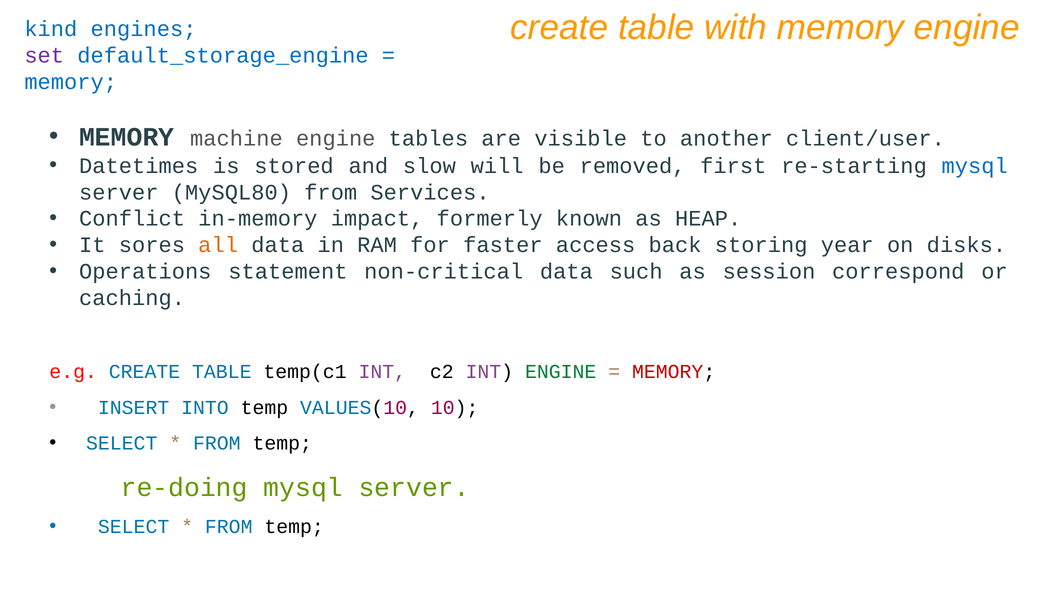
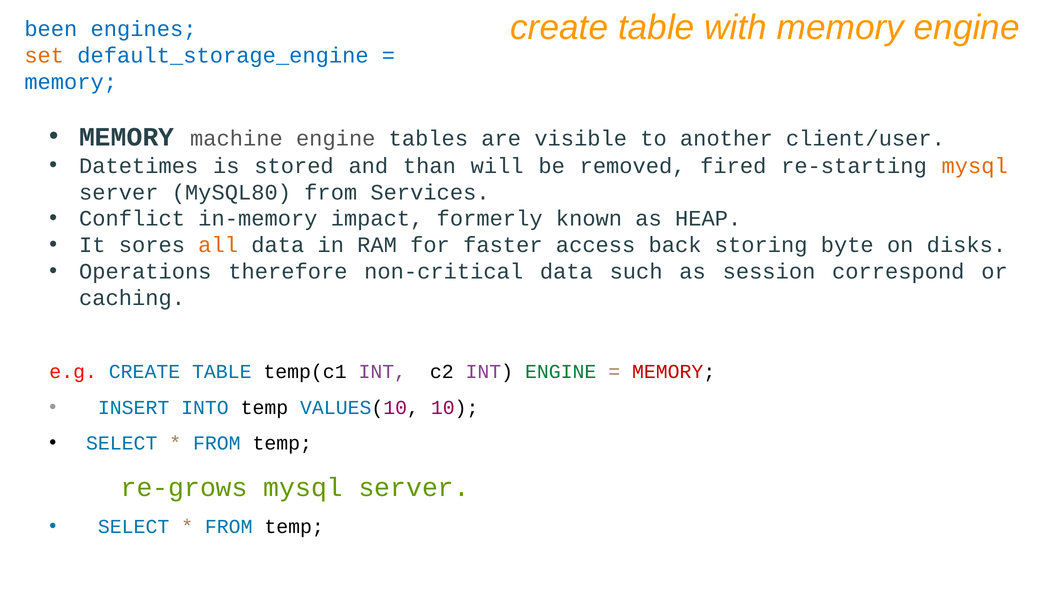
kind: kind -> been (51, 29)
set colour: purple -> orange (44, 55)
slow: slow -> than (429, 166)
first: first -> fired (733, 166)
mysql colour: blue -> orange (975, 166)
year: year -> byte (847, 245)
statement: statement -> therefore (288, 271)
re-doing: re-doing -> re-grows (184, 487)
